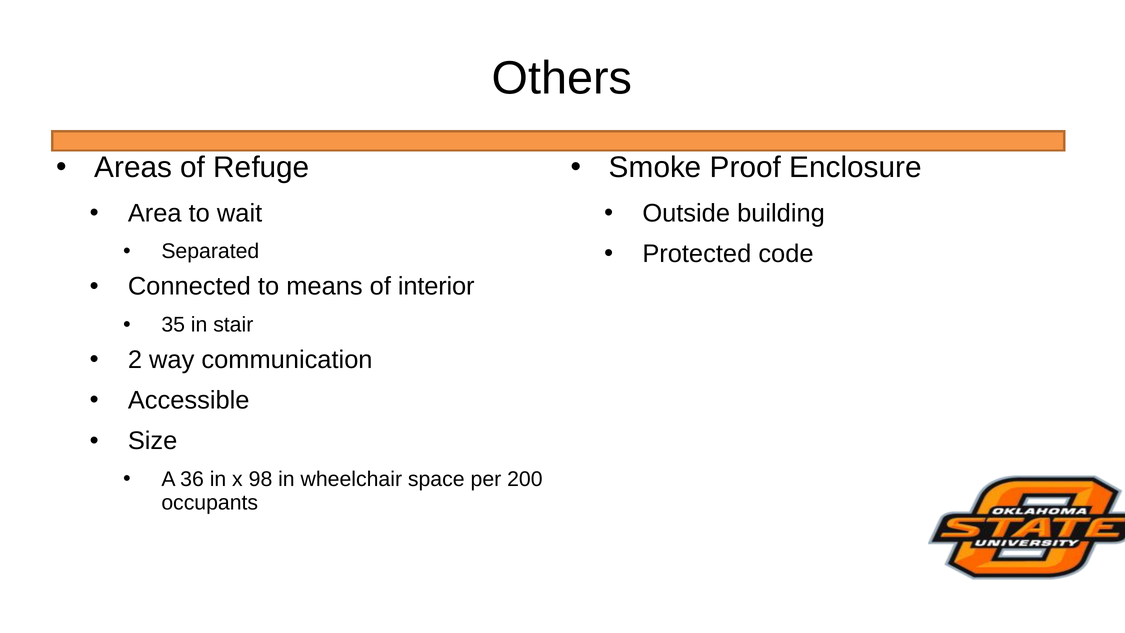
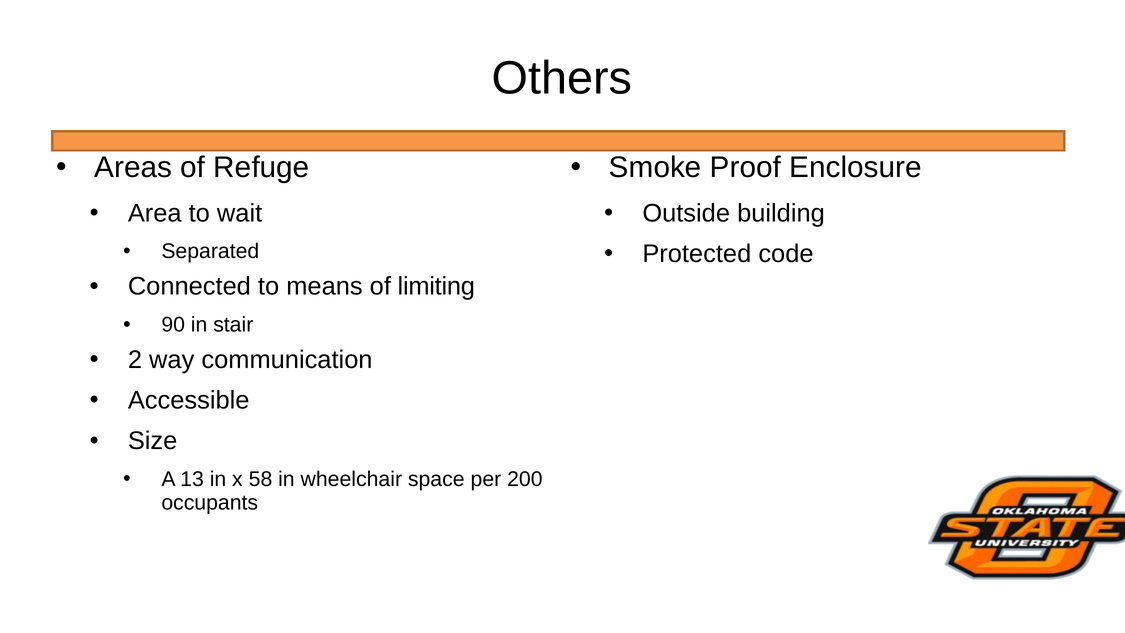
interior: interior -> limiting (436, 286)
35: 35 -> 90 (173, 325)
36: 36 -> 13 (192, 479)
98: 98 -> 58 (260, 479)
